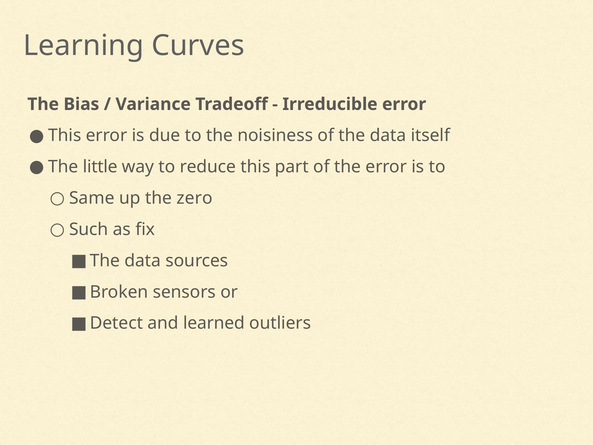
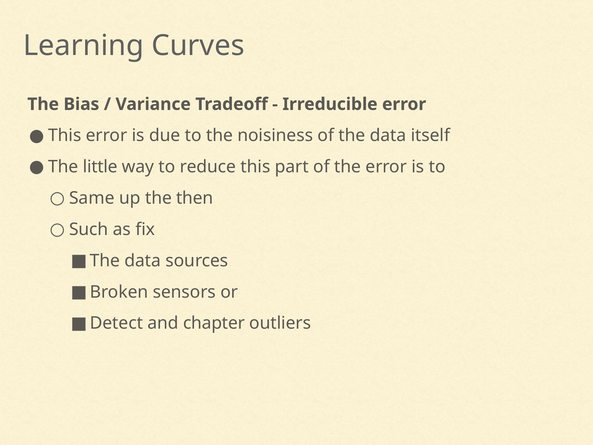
zero: zero -> then (195, 198)
learned: learned -> chapter (214, 323)
